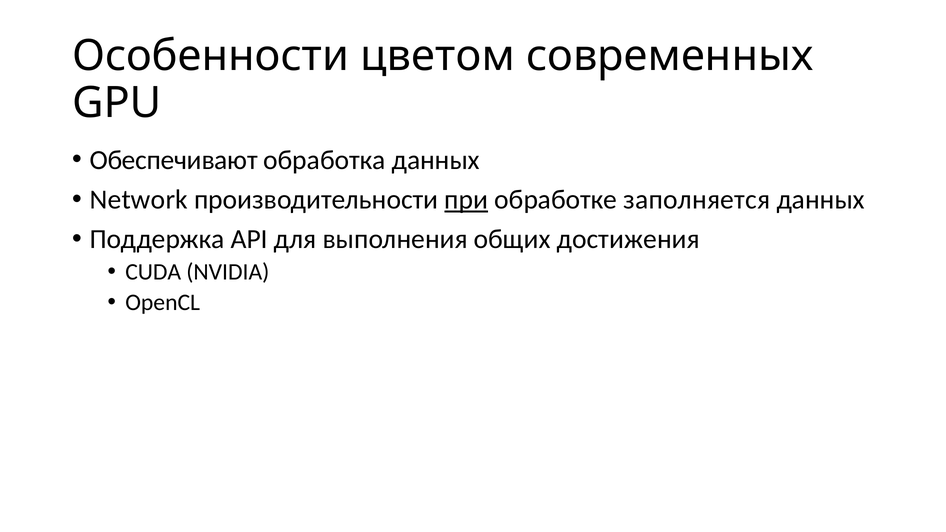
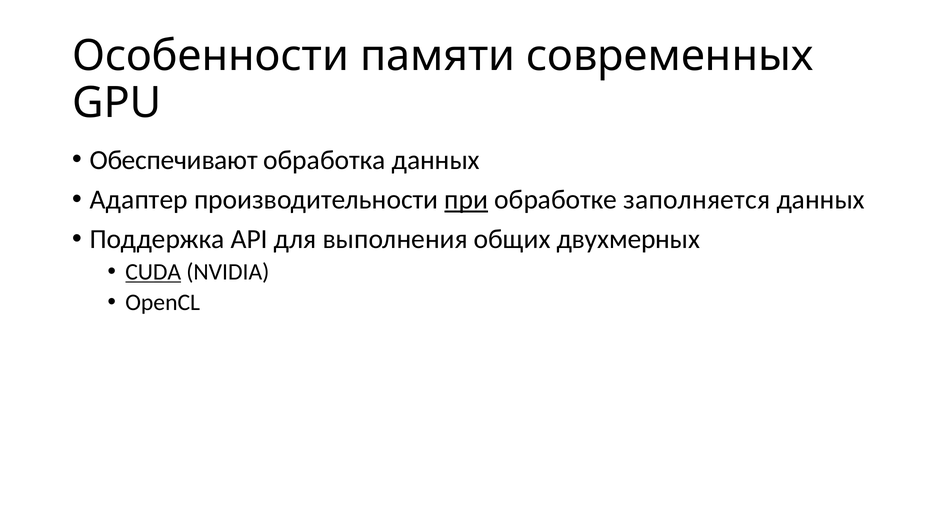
цветом: цветом -> памяти (438, 56)
Network: Network -> Адаптер (139, 200)
достижения: достижения -> двухмерных (628, 239)
CUDA underline: none -> present (153, 272)
